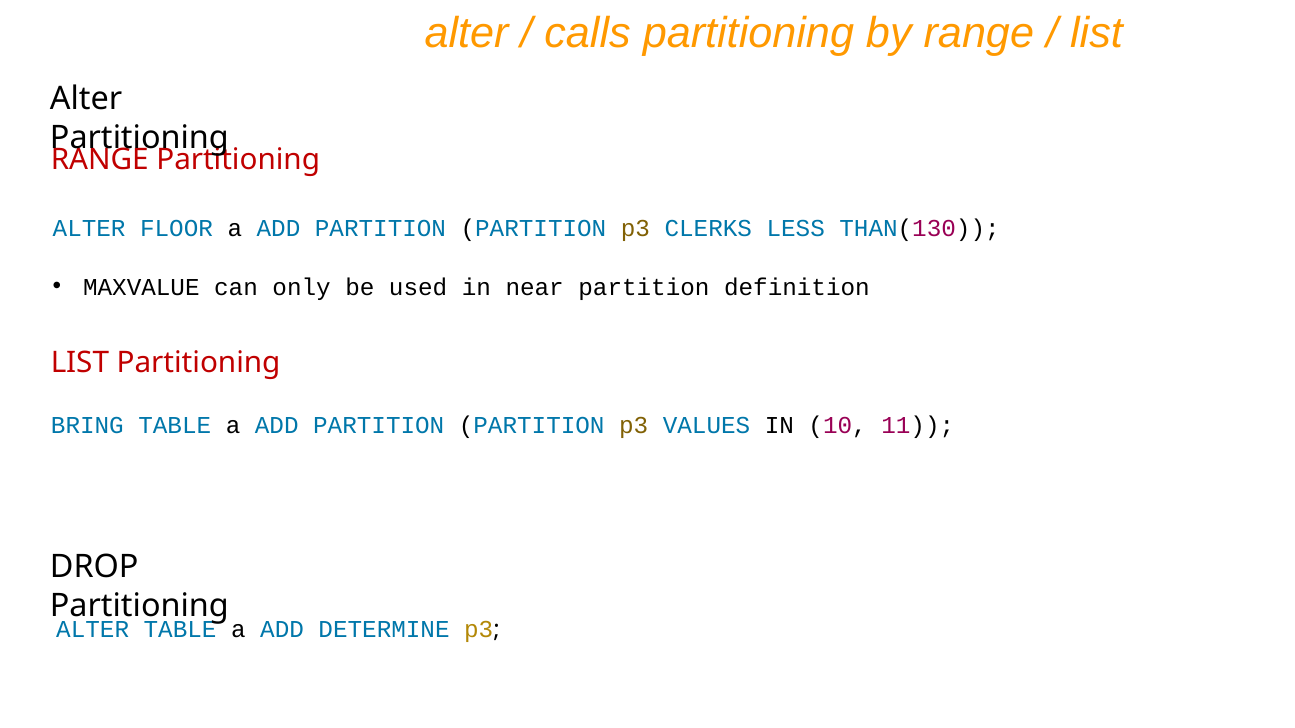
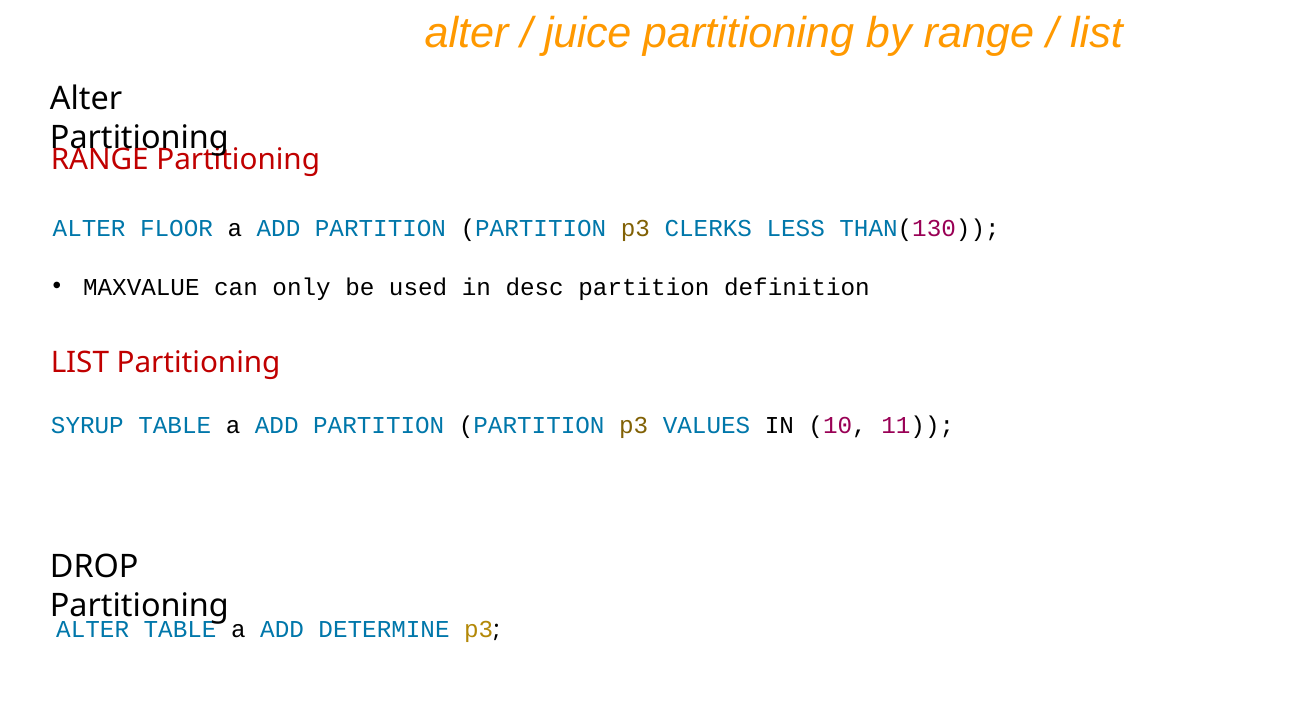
calls: calls -> juice (588, 34)
near: near -> desc (535, 287)
BRING: BRING -> SYRUP (87, 425)
